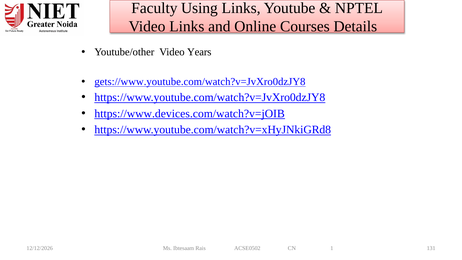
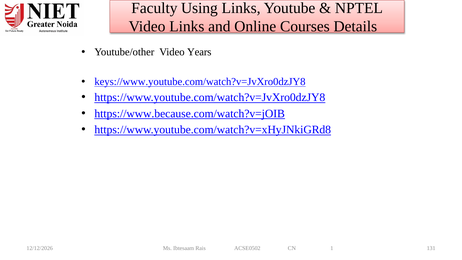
gets://www.youtube.com/watch?v=JvXro0dzJY8: gets://www.youtube.com/watch?v=JvXro0dzJY8 -> keys://www.youtube.com/watch?v=JvXro0dzJY8 (200, 82)
https://www.devices.com/watch?v=jOIB: https://www.devices.com/watch?v=jOIB -> https://www.because.com/watch?v=jOIB (190, 114)
